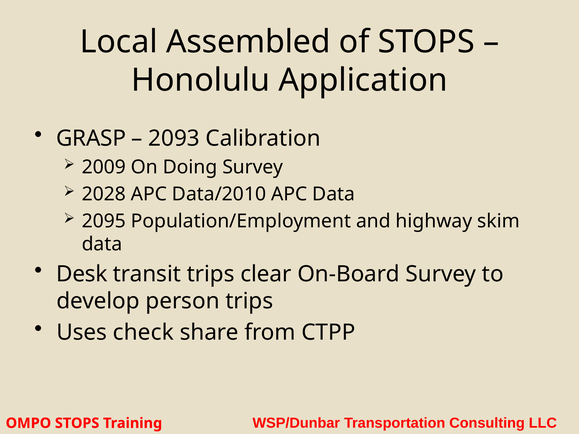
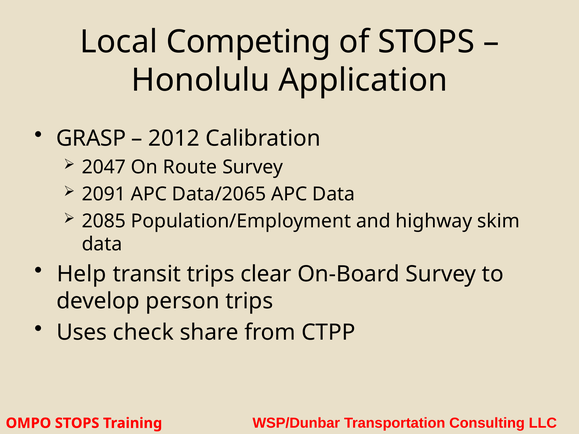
Assembled: Assembled -> Competing (249, 42)
2093: 2093 -> 2012 (174, 138)
2009: 2009 -> 2047 (104, 167)
Doing: Doing -> Route (190, 167)
2028: 2028 -> 2091 (104, 194)
Data/2010: Data/2010 -> Data/2065 (219, 194)
2095: 2095 -> 2085 (104, 221)
Desk: Desk -> Help (82, 274)
